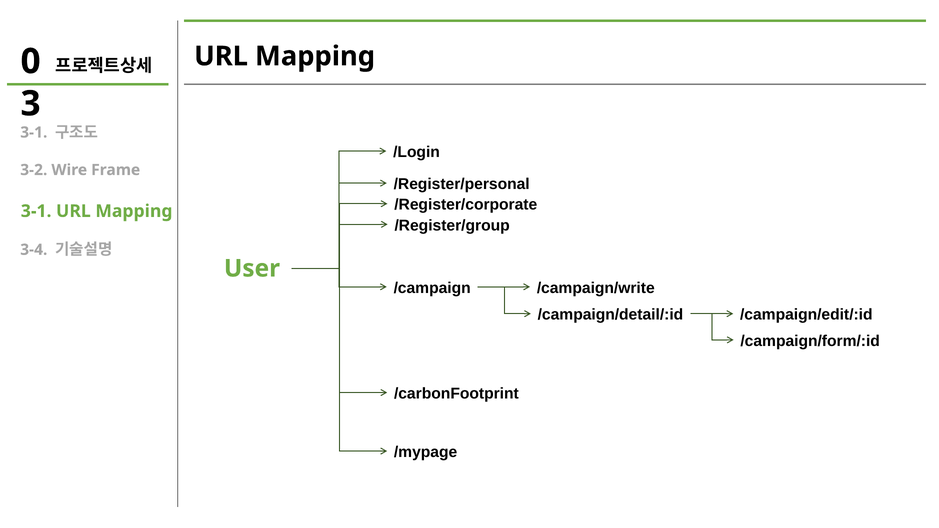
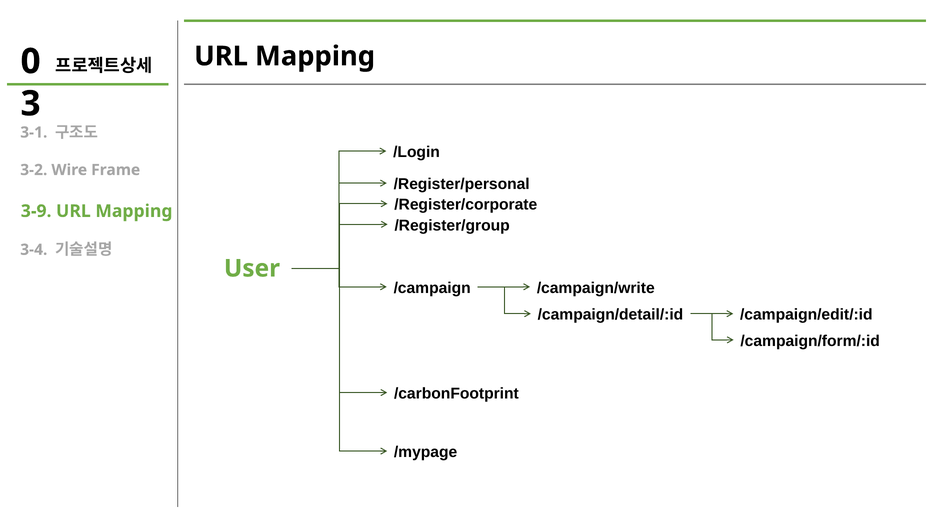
3-1: 3-1 -> 3-9 (36, 211)
